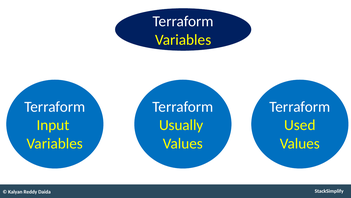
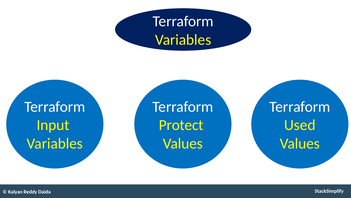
Usually: Usually -> Protect (181, 125)
